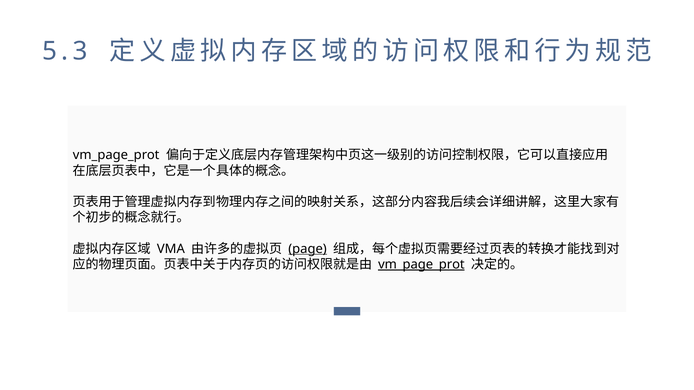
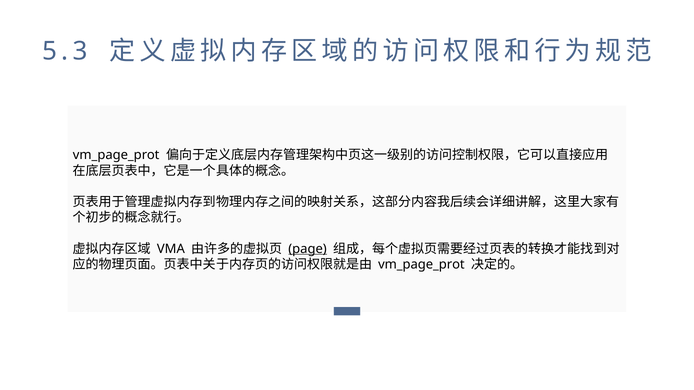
vm_page_prot underline: present -> none (421, 265)
